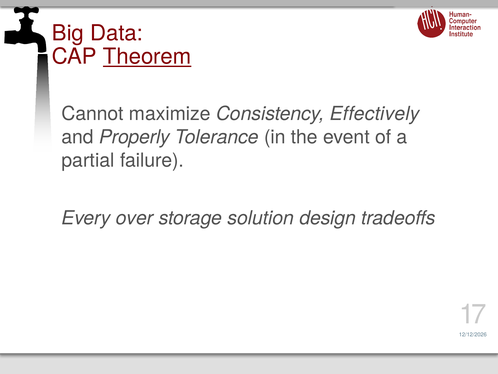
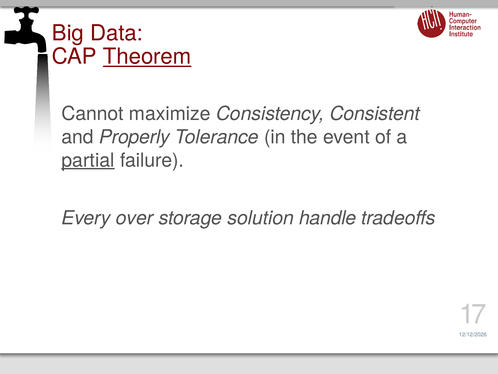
Effectively: Effectively -> Consistent (375, 114)
partial underline: none -> present (88, 160)
design: design -> handle (328, 218)
